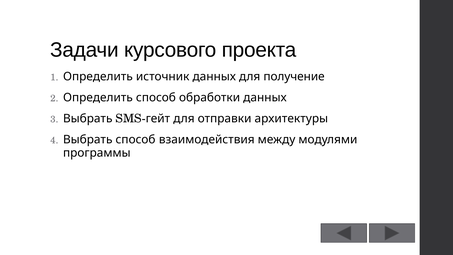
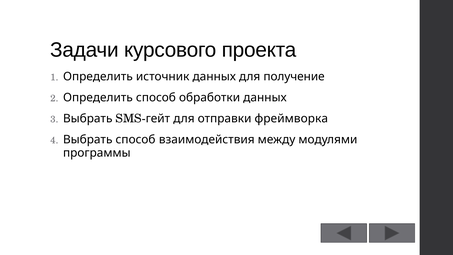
архитектуры: архитектуры -> фреймворка (291, 119)
